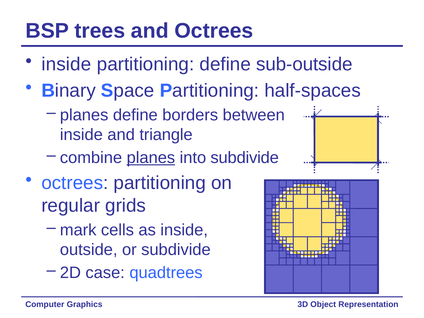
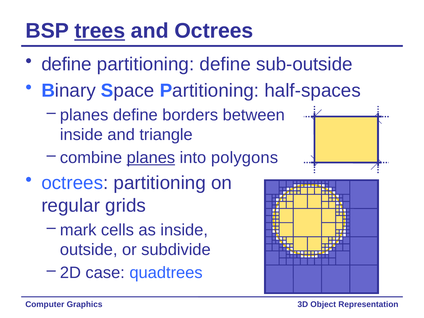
trees underline: none -> present (100, 31)
inside: inside -> define (67, 64)
into subdivide: subdivide -> polygons (245, 158)
